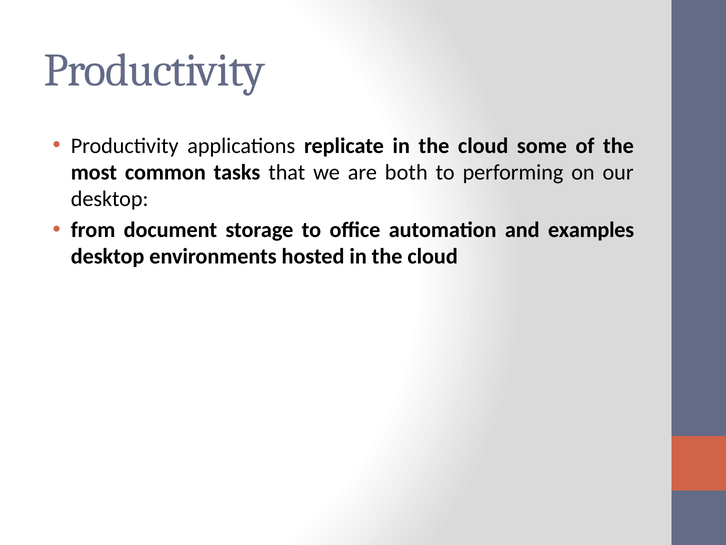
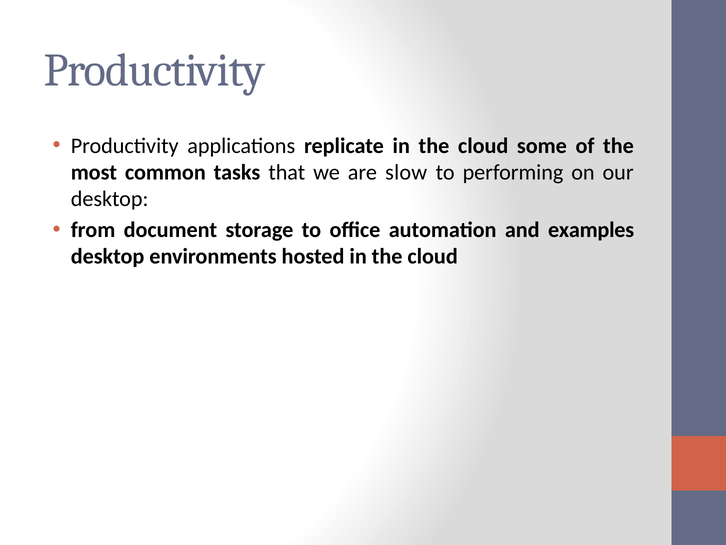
both: both -> slow (406, 172)
